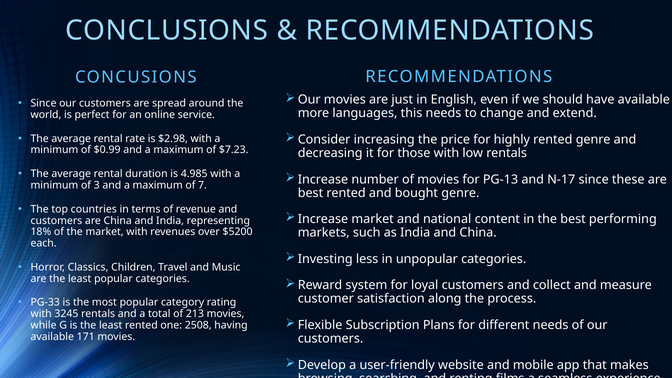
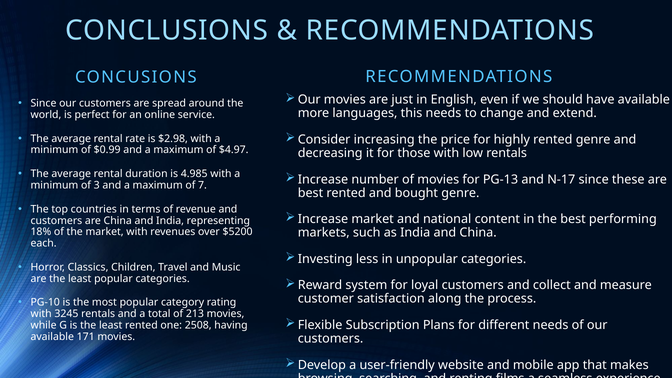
$7.23: $7.23 -> $4.97 (234, 150)
PG-33: PG-33 -> PG-10 (45, 303)
